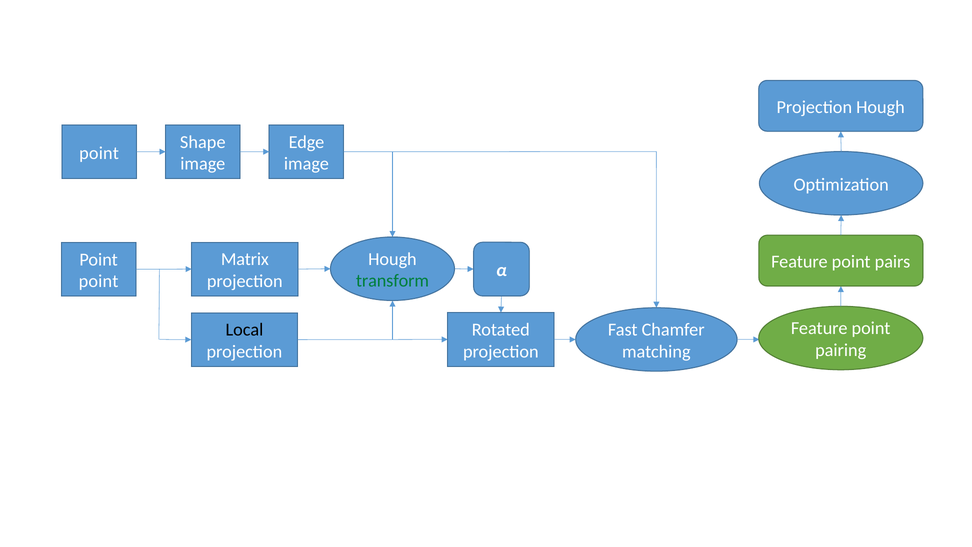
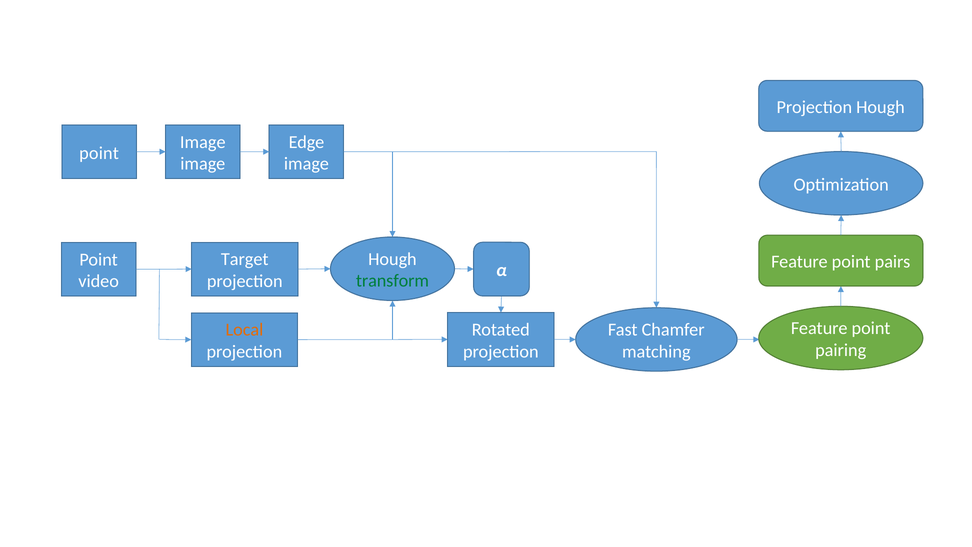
Shape: Shape -> Image (203, 142)
Matrix: Matrix -> Target (245, 259)
point: point -> video (99, 281)
Local colour: black -> orange (244, 330)
